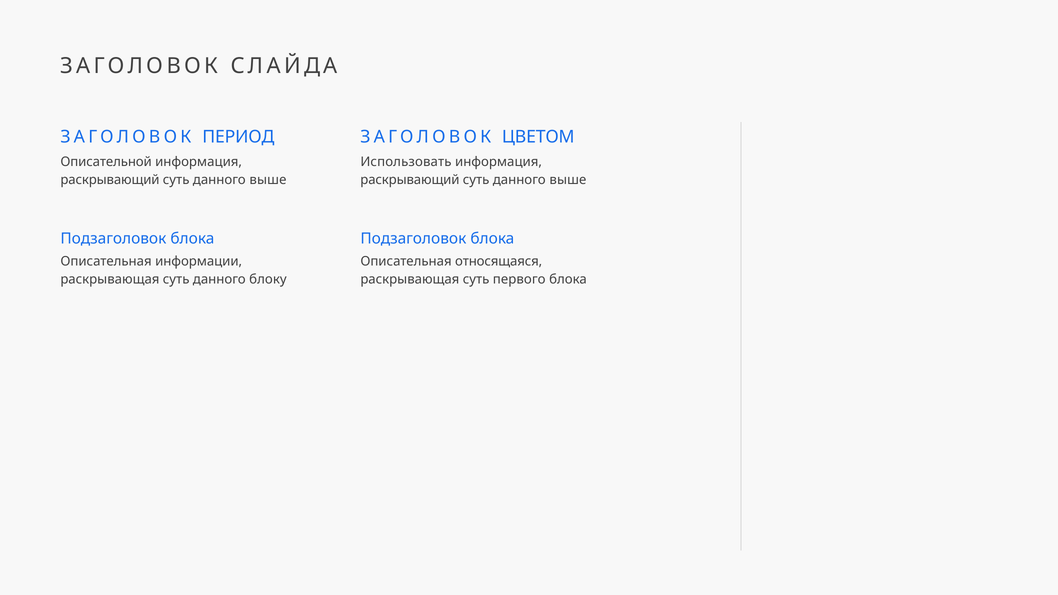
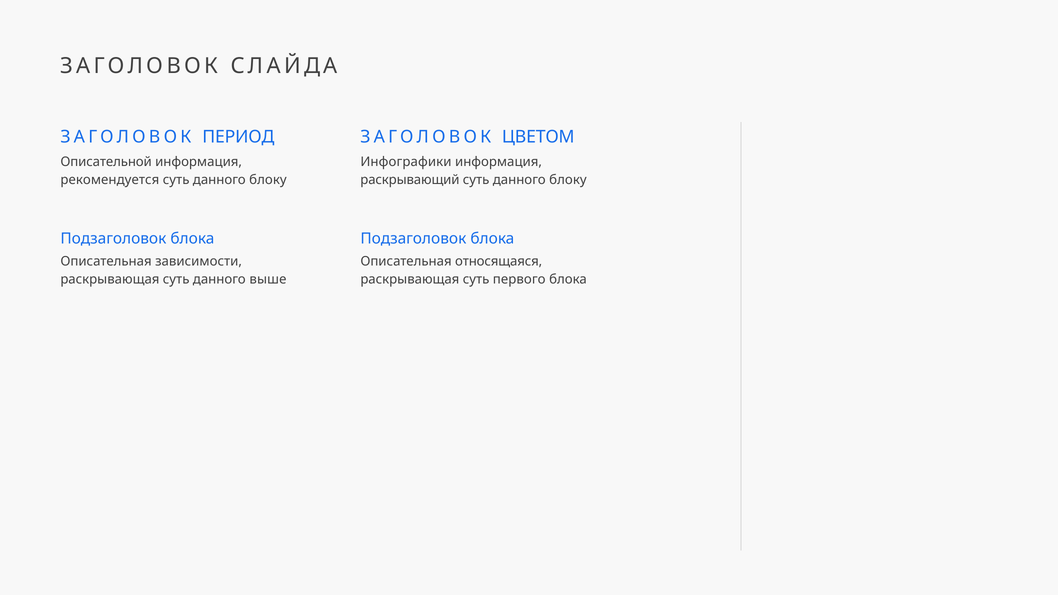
Использовать: Использовать -> Инфографики (406, 162)
раскрывающий: раскрывающий -> рекомендуется (110, 180)
выше: выше -> блоку (268, 180)
выше: выше -> блоку (568, 180)
информации: информации -> зависимости (199, 261)
блоку: блоку -> выше (268, 280)
